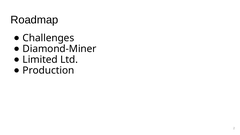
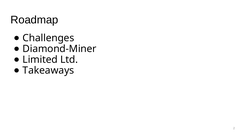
Production: Production -> Takeaways (48, 70)
